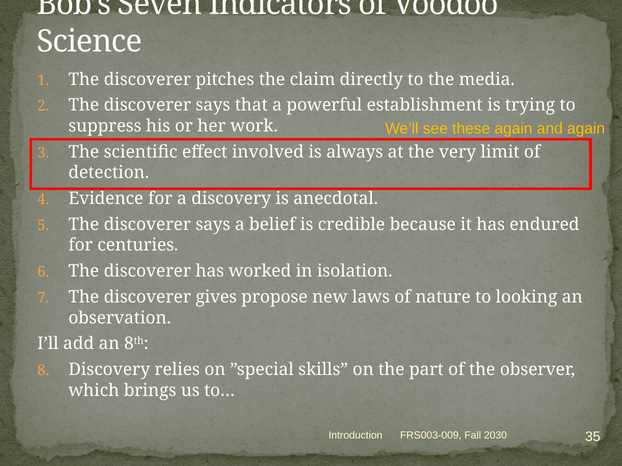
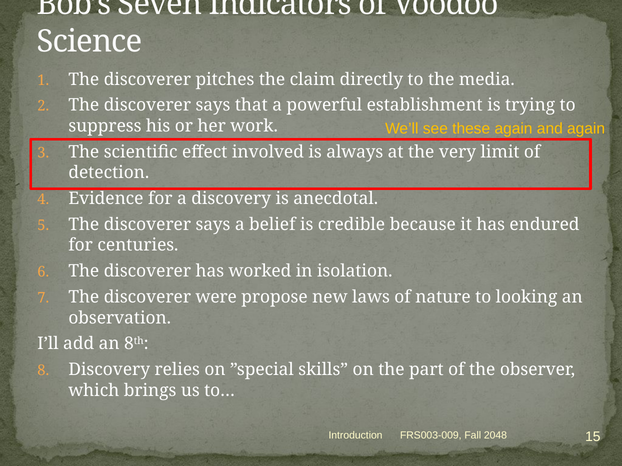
gives: gives -> were (216, 297)
2030: 2030 -> 2048 (495, 436)
35: 35 -> 15 (593, 437)
